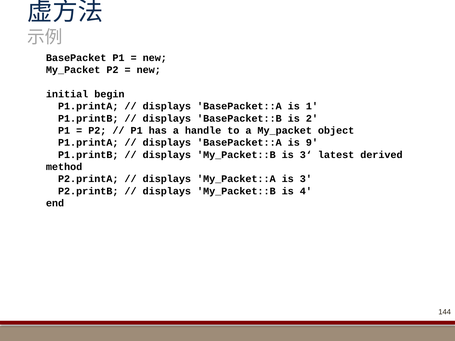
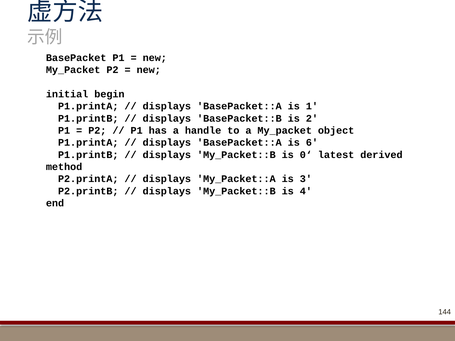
9: 9 -> 6 (312, 143)
3‘: 3‘ -> 0‘ (306, 155)
